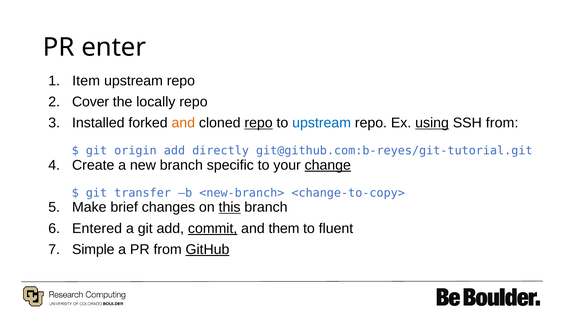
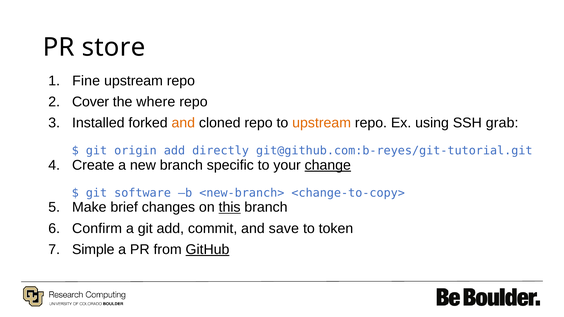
enter: enter -> store (114, 47)
Item: Item -> Fine (86, 81)
locally: locally -> where (156, 102)
repo underline: present -> none (259, 123)
upstream colour: blue -> orange (322, 123)
using underline: present -> none (432, 123)
SSH from: from -> grab (502, 123)
transfer: transfer -> software (143, 193)
Entered: Entered -> Confirm (97, 229)
commit underline: present -> none (213, 229)
them: them -> save (284, 229)
fluent: fluent -> token (336, 229)
